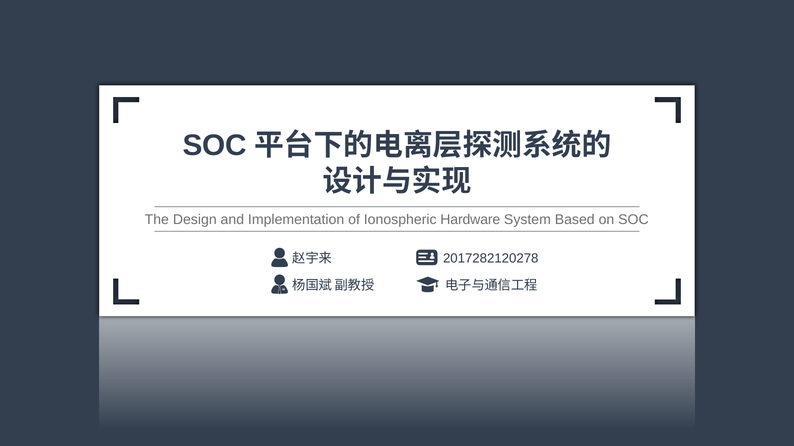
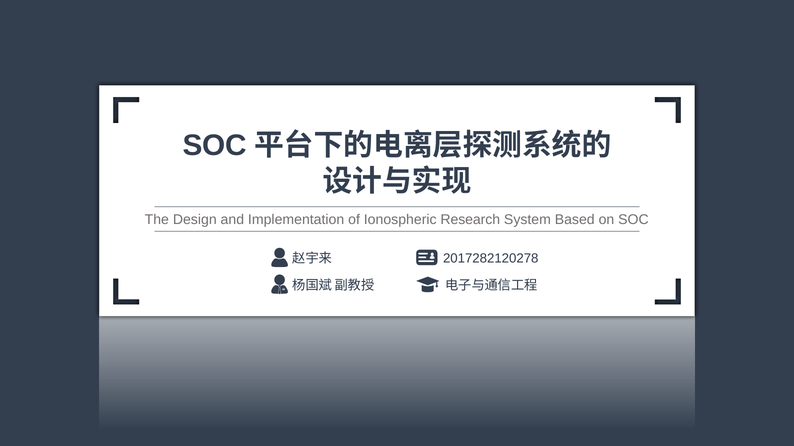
Hardware: Hardware -> Research (470, 220)
